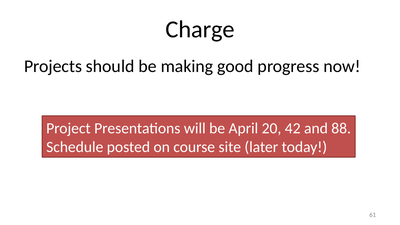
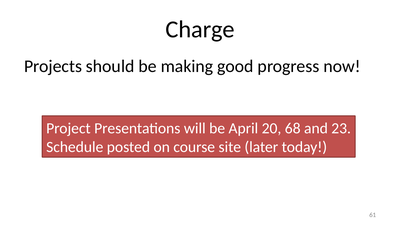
42: 42 -> 68 (293, 128)
88: 88 -> 23 (341, 128)
